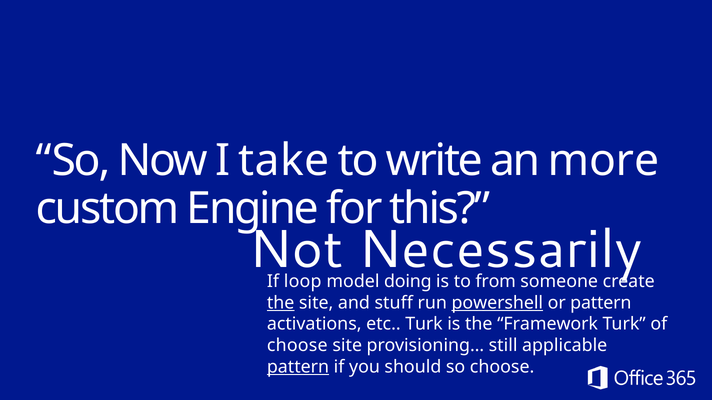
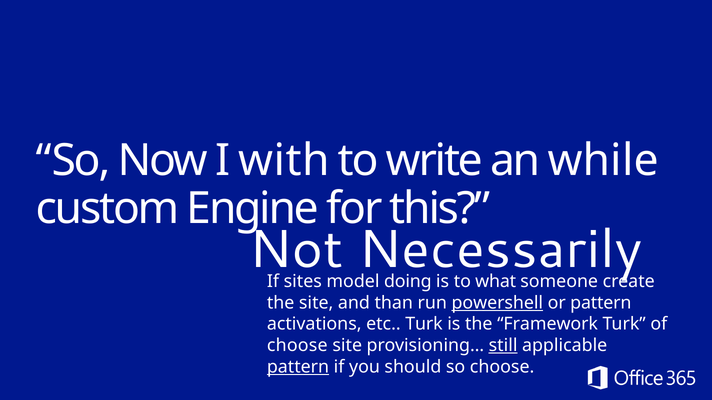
take: take -> with (284, 161)
more: more -> while (603, 161)
loop: loop -> sites (303, 282)
from: from -> what (496, 282)
the underline: present -> none (281, 303)
stuff: stuff -> than (394, 303)
still underline: none -> present (503, 346)
